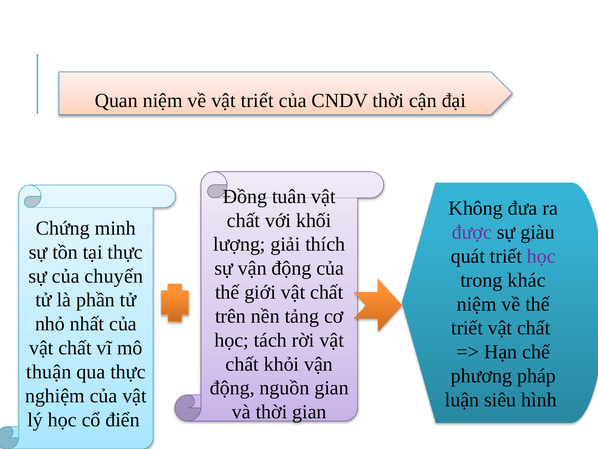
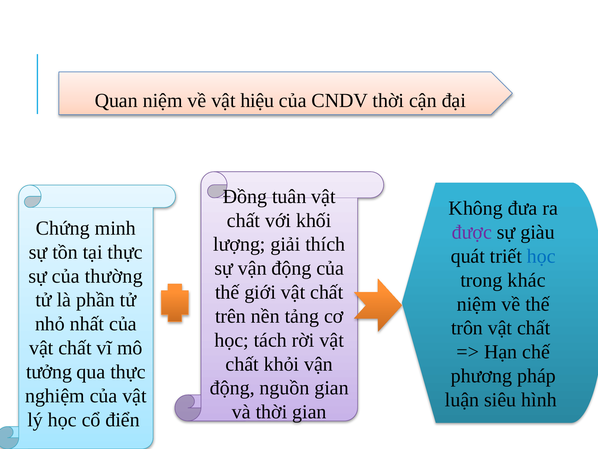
vật triết: triết -> hiệu (257, 101)
học colour: purple -> blue (541, 256)
chuyển: chuyển -> thường (114, 276)
triết: triết -> trôn (467, 328)
thuận: thuận -> tưởng (49, 372)
